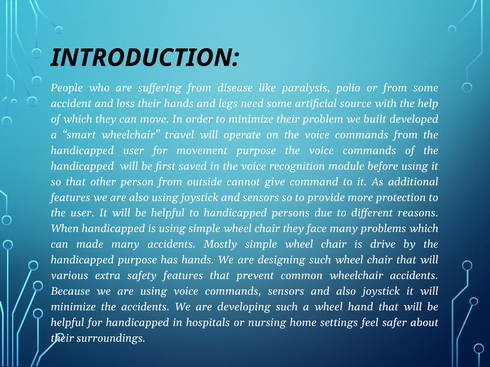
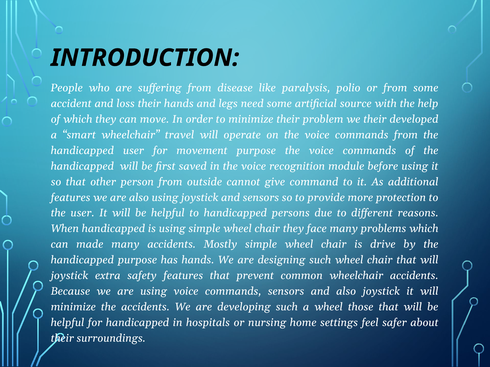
we built: built -> their (375, 119)
various: various -> joystick (70, 276)
hand: hand -> those (361, 307)
